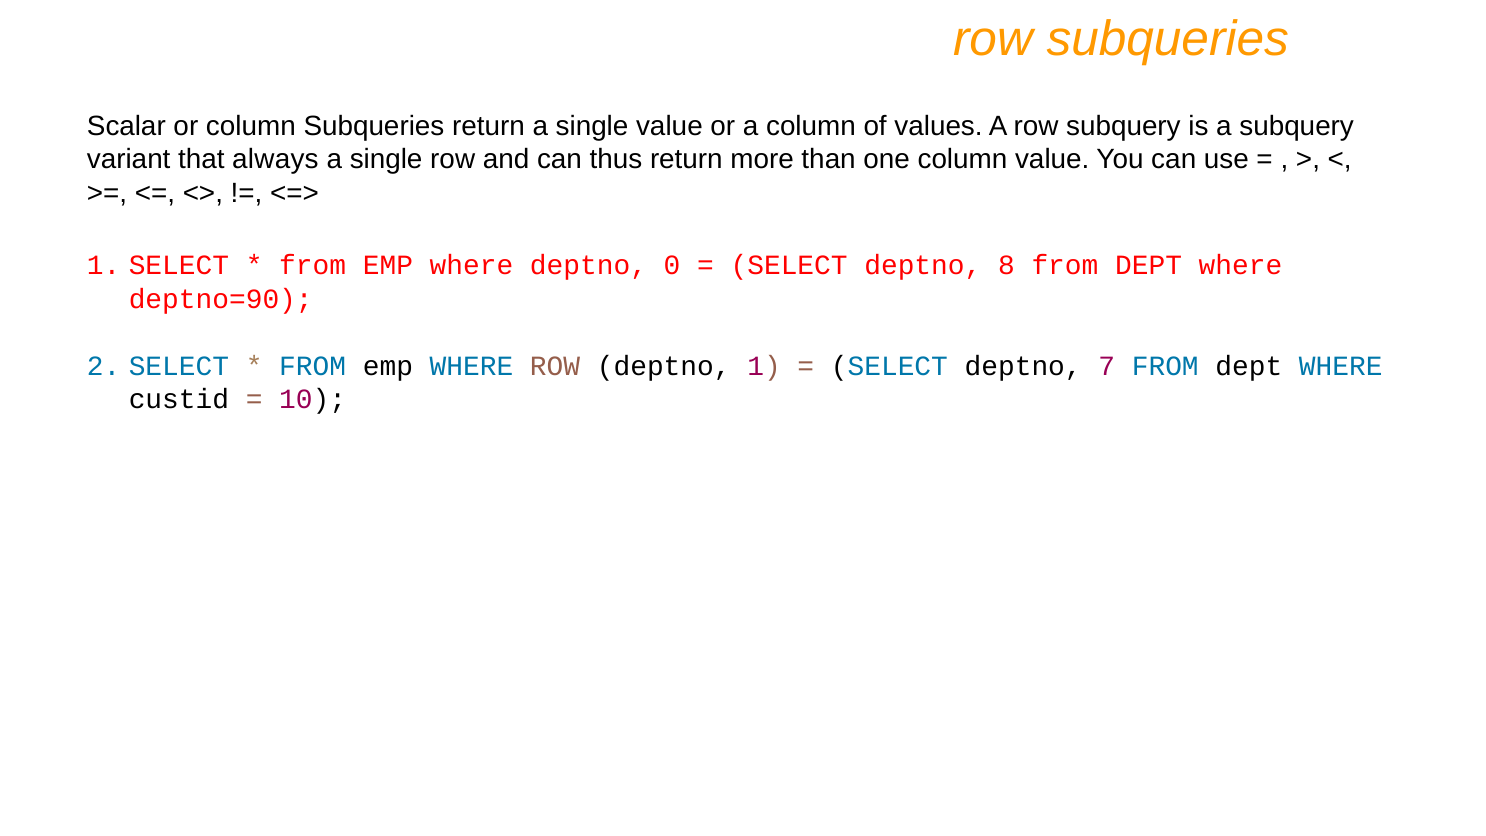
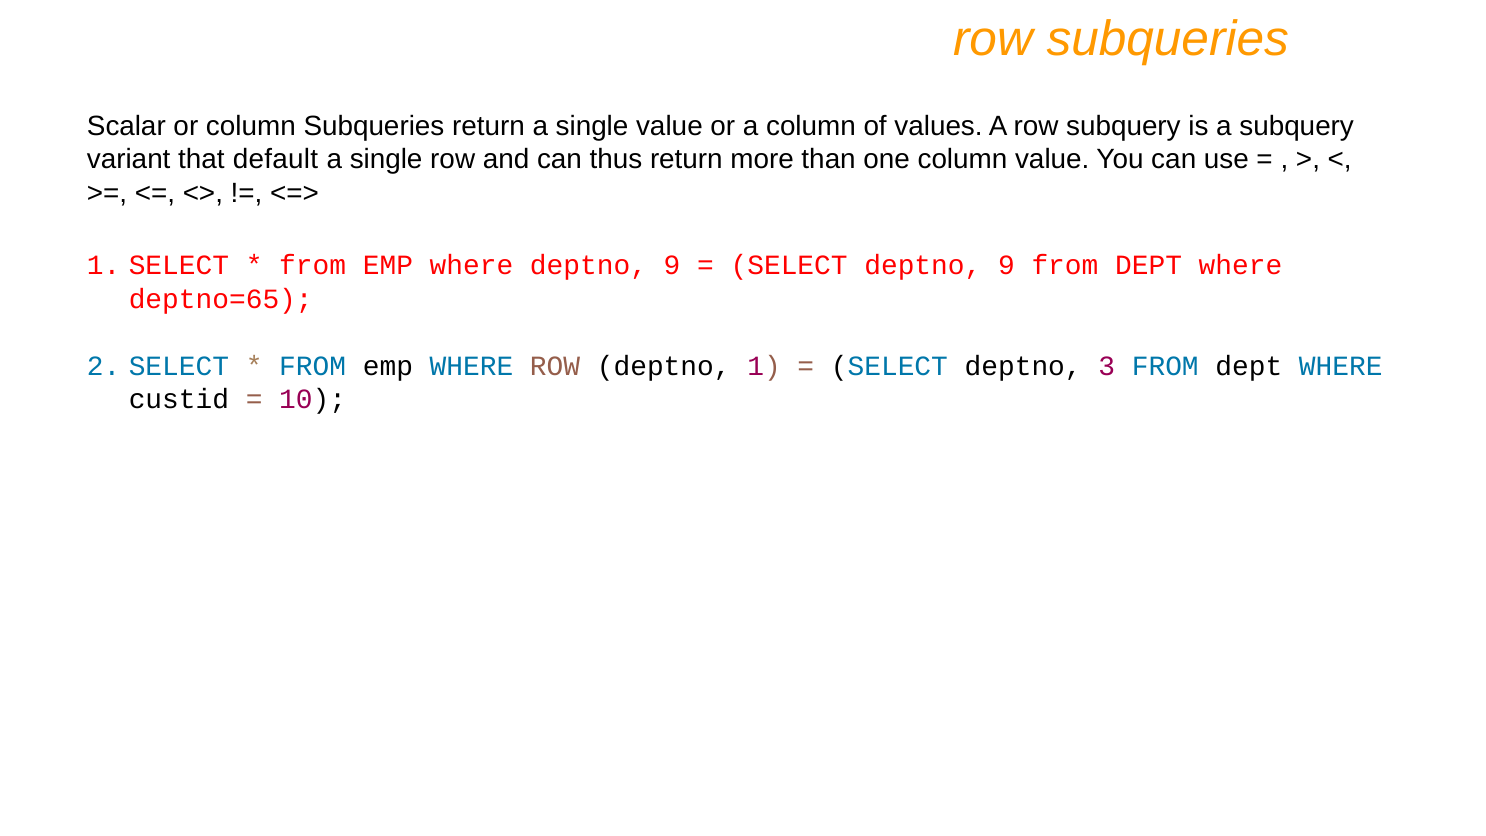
always: always -> default (275, 160)
where deptno 0: 0 -> 9 (672, 266)
SELECT deptno 8: 8 -> 9 (1006, 266)
deptno=90: deptno=90 -> deptno=65 (221, 299)
7: 7 -> 3 (1107, 366)
